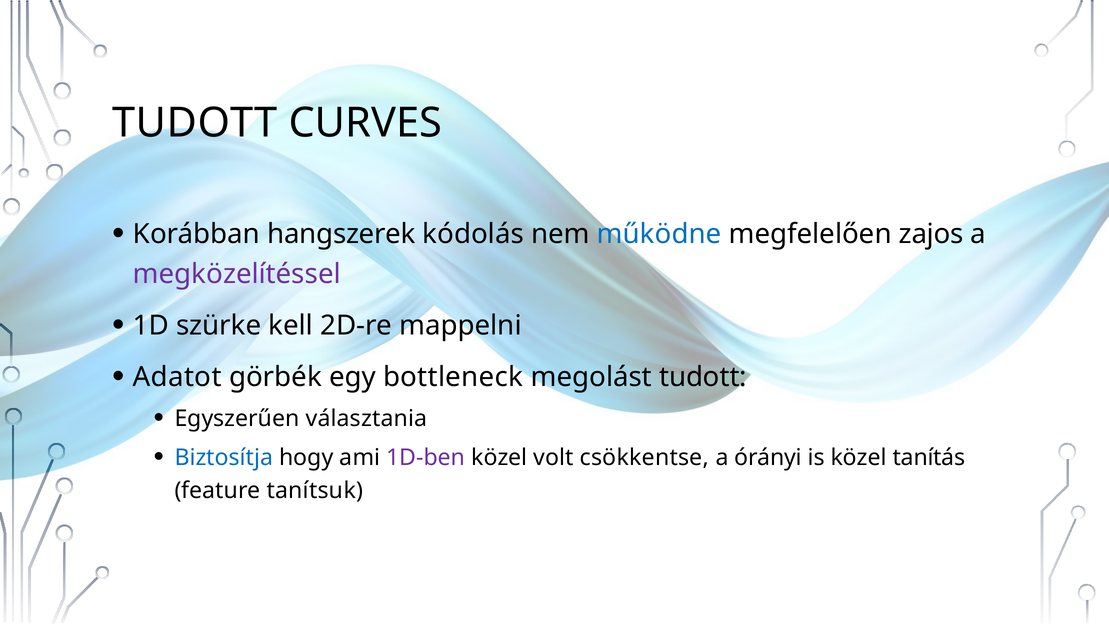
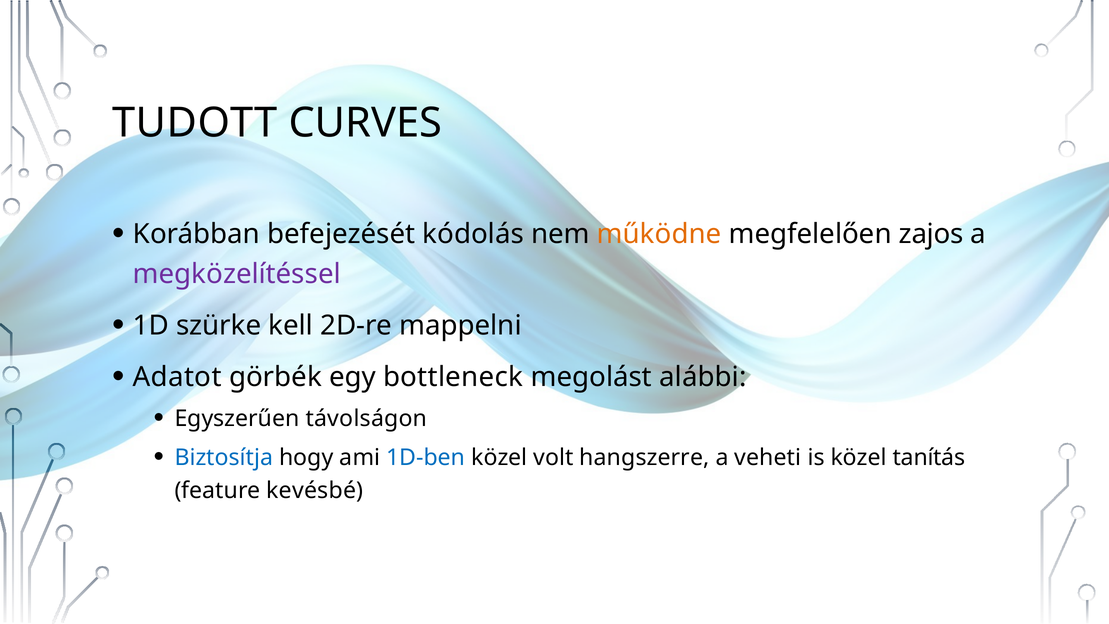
hangszerek: hangszerek -> befejezését (341, 234)
működne colour: blue -> orange (659, 234)
megolást tudott: tudott -> alábbi (703, 377)
választania: választania -> távolságon (366, 418)
1D-ben colour: purple -> blue (426, 457)
csökkentse: csökkentse -> hangszerre (644, 457)
órányi: órányi -> veheti (768, 457)
tanítsuk: tanítsuk -> kevésbé (315, 491)
